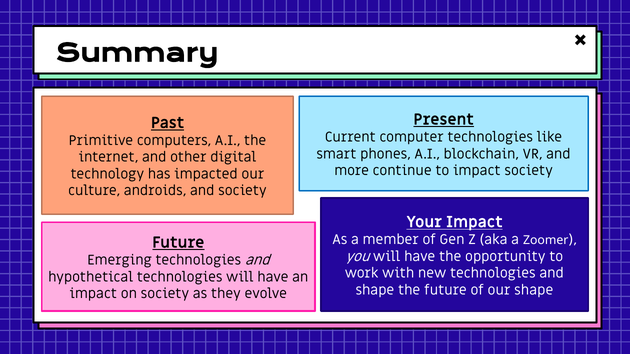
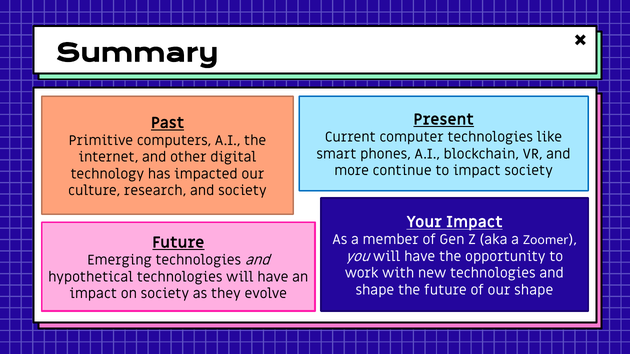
androids: androids -> research (155, 191)
